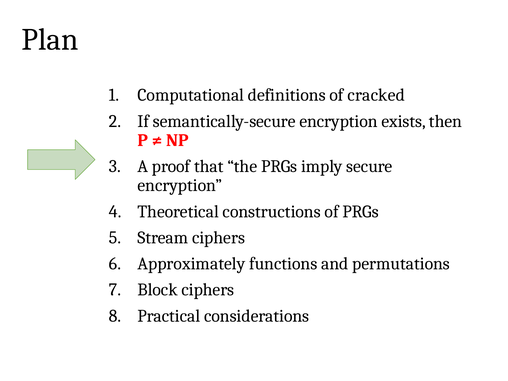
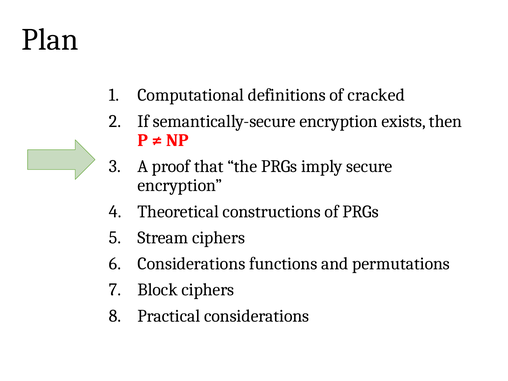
Approximately: Approximately -> Considerations (191, 264)
